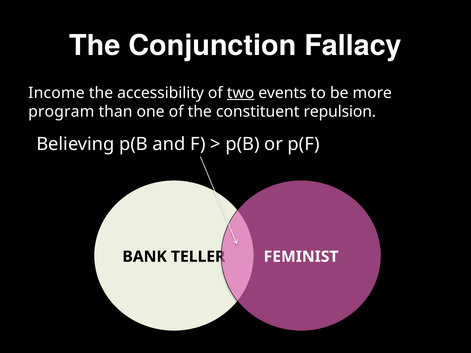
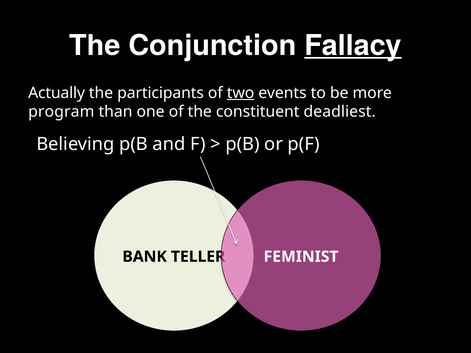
Fallacy underline: none -> present (353, 46)
Income: Income -> Actually (57, 93)
accessibility: accessibility -> participants (161, 93)
repulsion: repulsion -> deadliest (340, 112)
